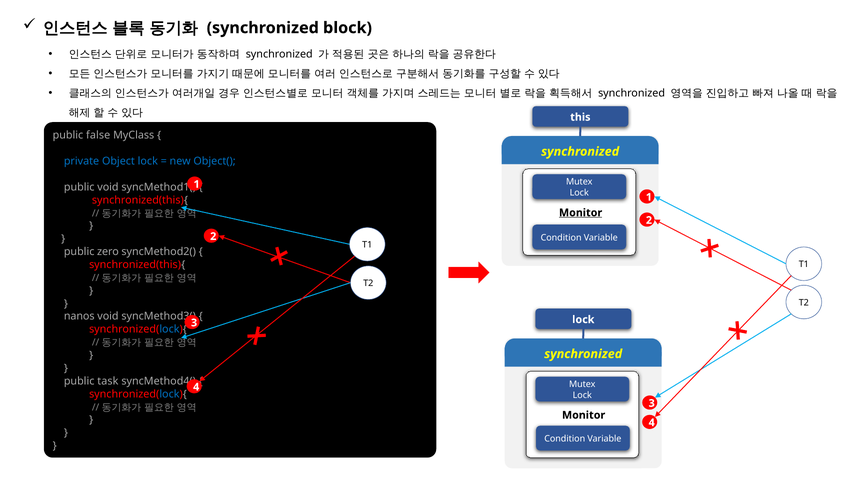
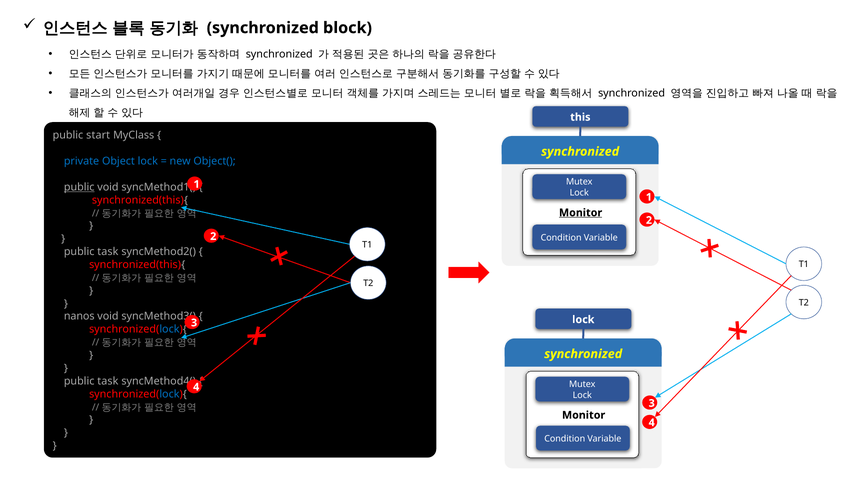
false: false -> start (98, 135)
public underline: none -> present (79, 187)
zero: zero -> task (108, 252)
